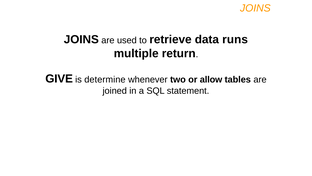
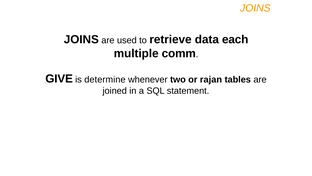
runs: runs -> each (235, 39)
return: return -> comm (179, 53)
allow: allow -> rajan (211, 79)
